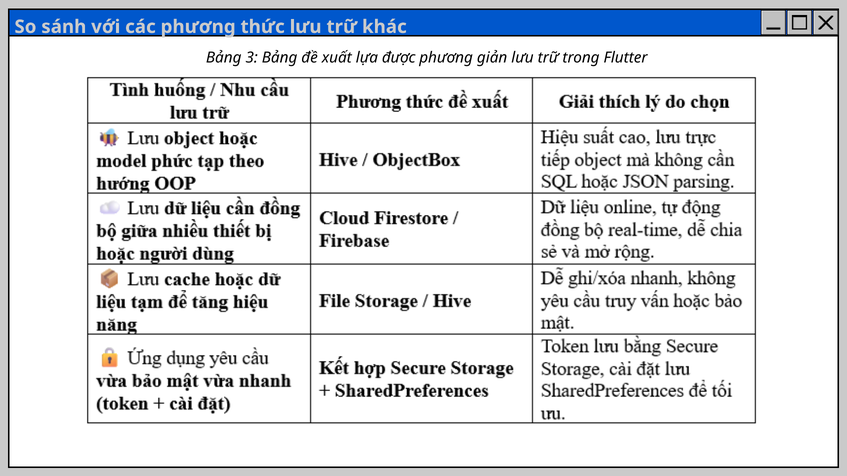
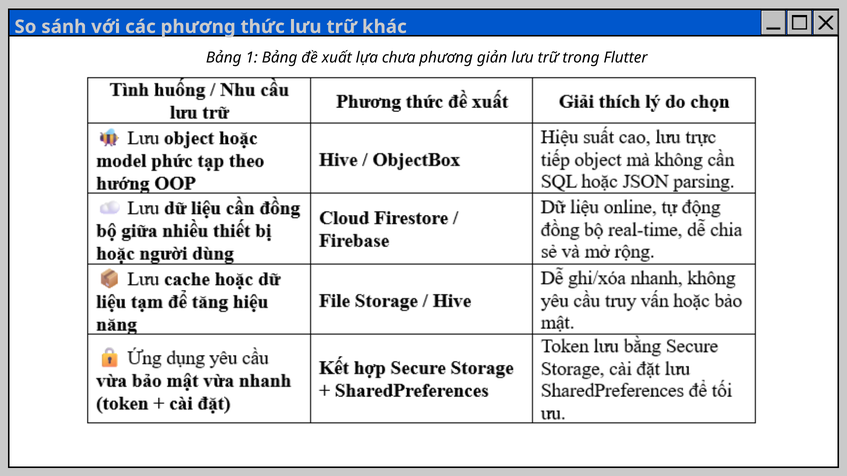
3: 3 -> 1 (252, 58)
được: được -> chưa (399, 58)
